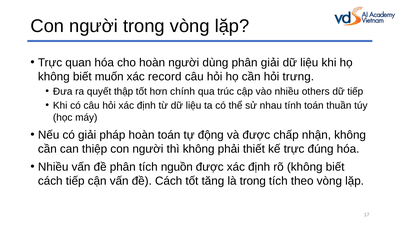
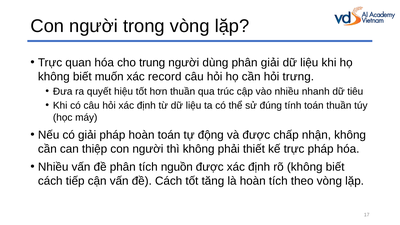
cho hoàn: hoàn -> trung (152, 63)
thập: thập -> hiệu (124, 91)
hơn chính: chính -> thuần (183, 91)
others: others -> nhanh (316, 91)
dữ tiếp: tiếp -> tiêu (355, 91)
nhau: nhau -> đúng (271, 106)
trực đúng: đúng -> pháp (321, 149)
là trong: trong -> hoàn (253, 181)
